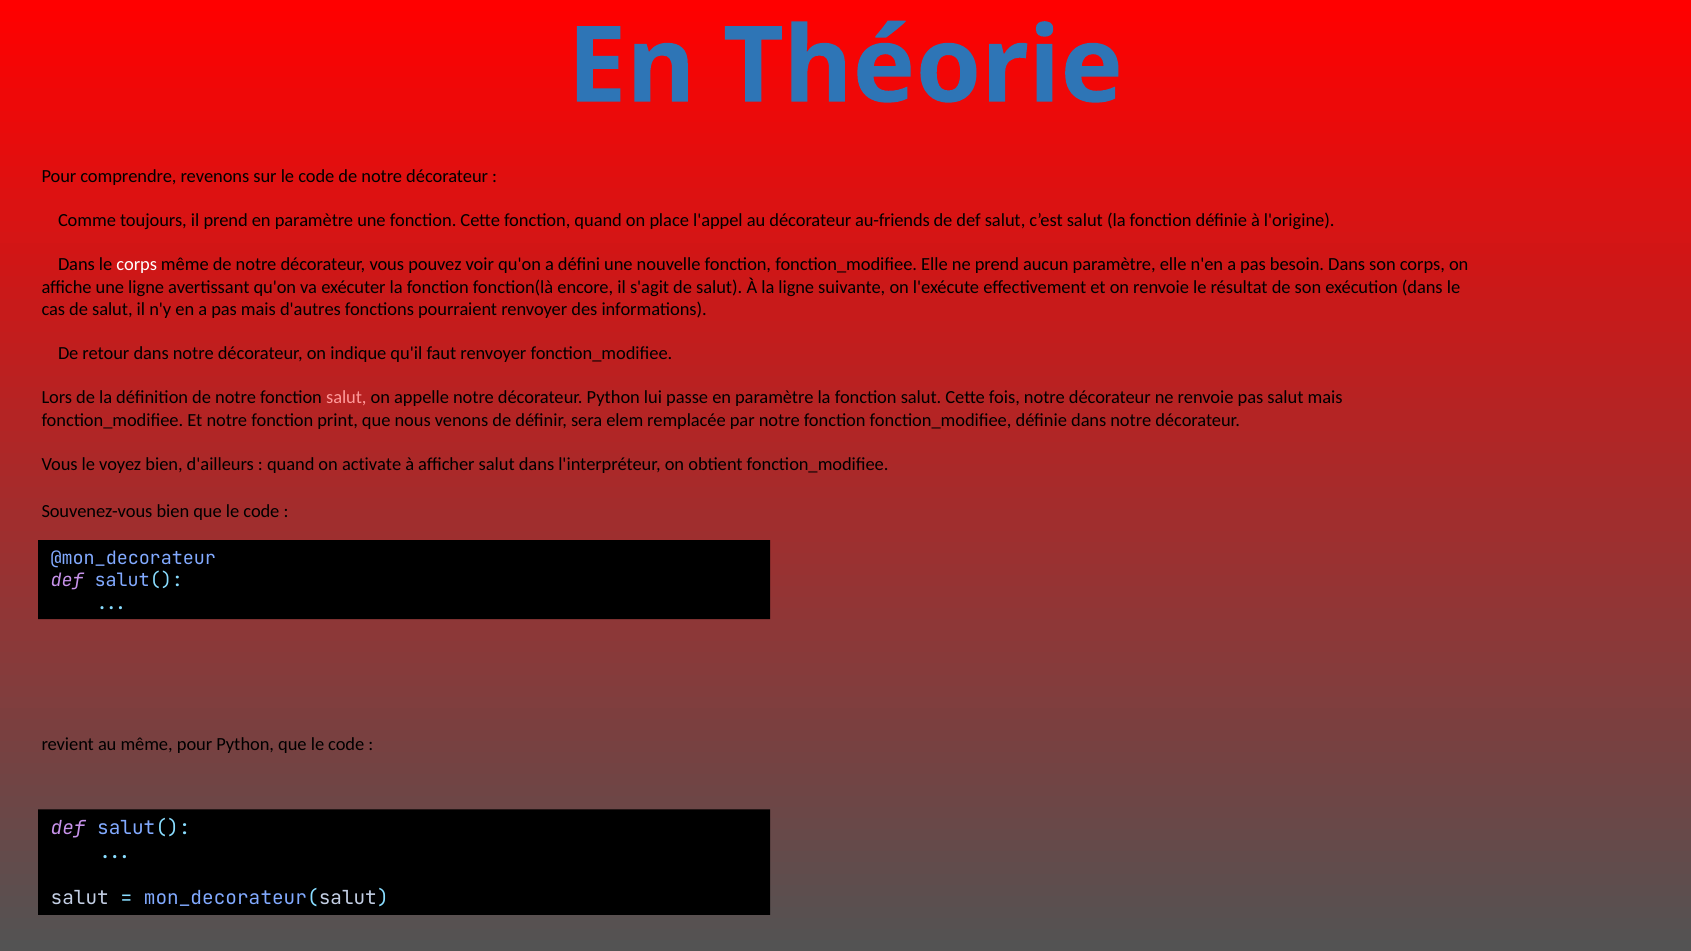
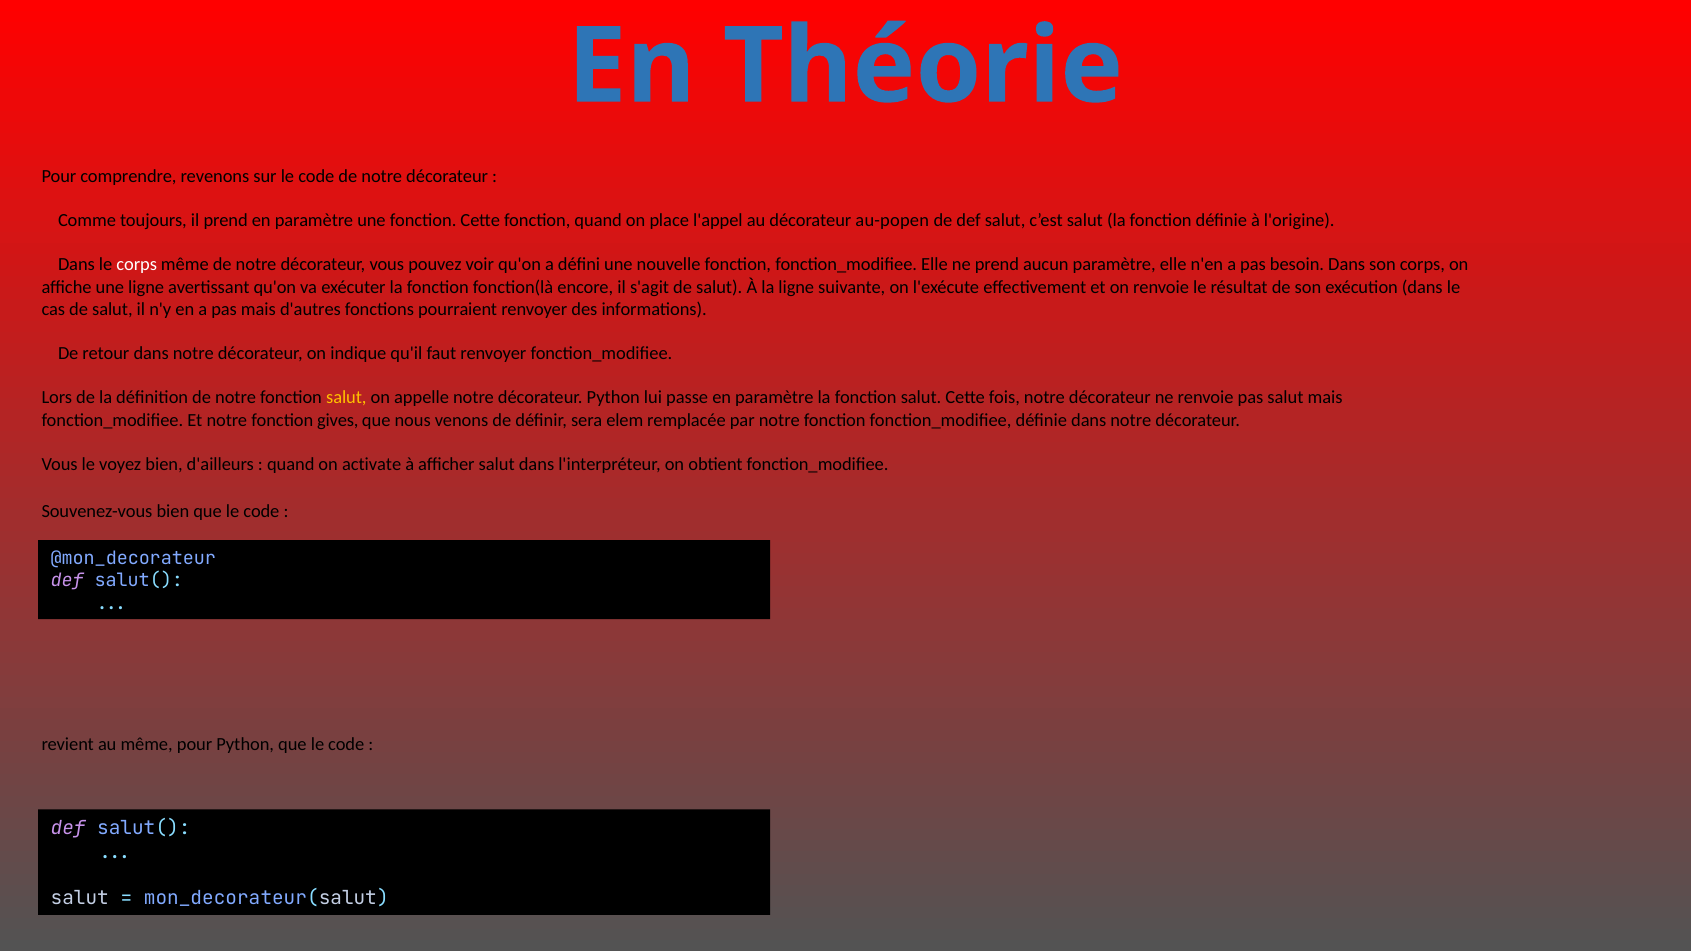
au-friends: au-friends -> au-popen (892, 220)
salut colour: pink -> yellow (346, 398)
print: print -> gives (338, 420)
